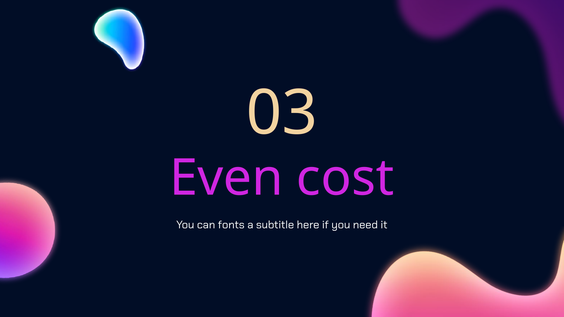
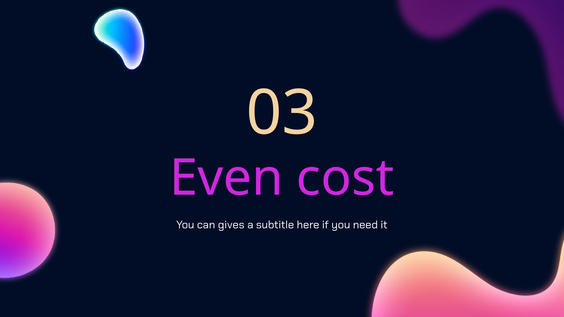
fonts: fonts -> gives (231, 225)
